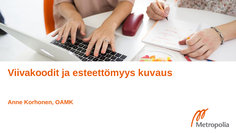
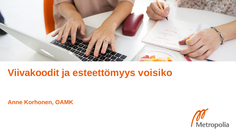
kuvaus: kuvaus -> voisiko (155, 73)
